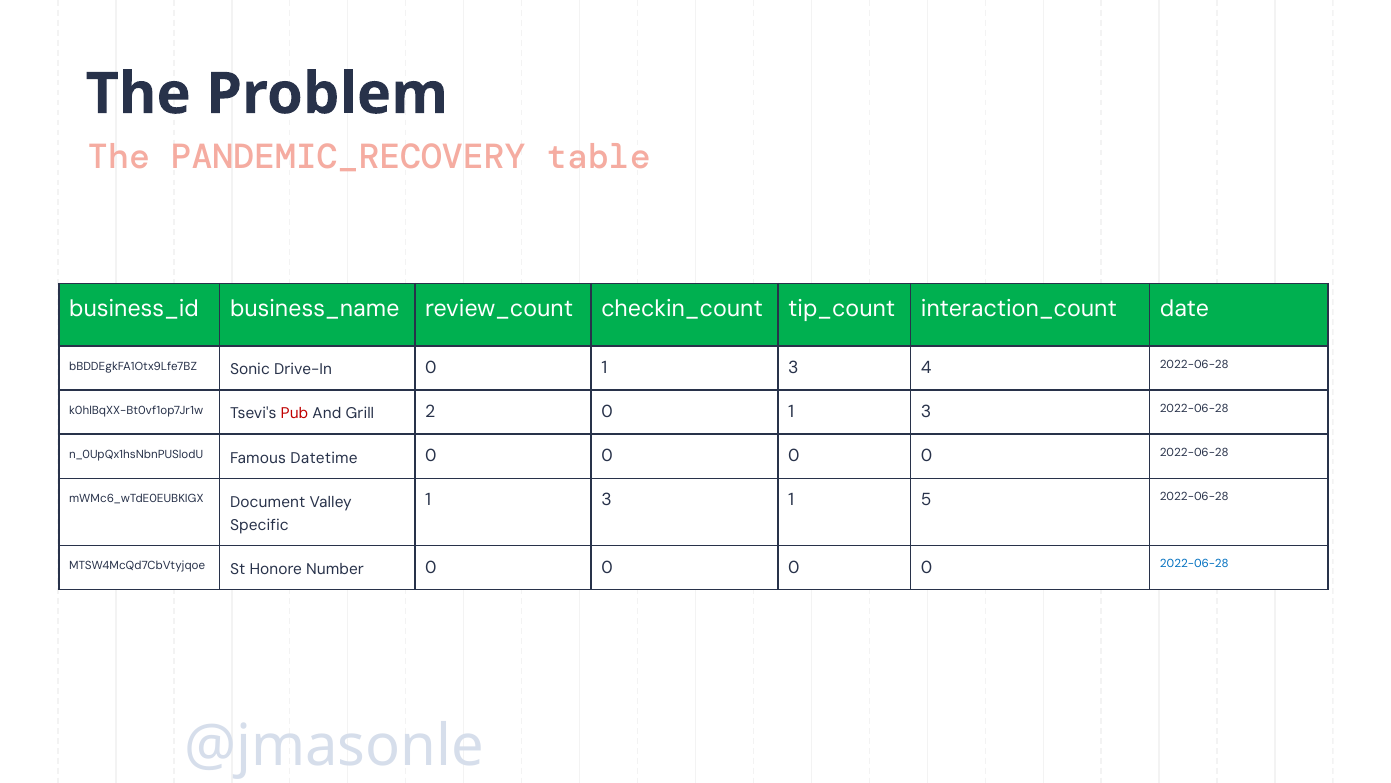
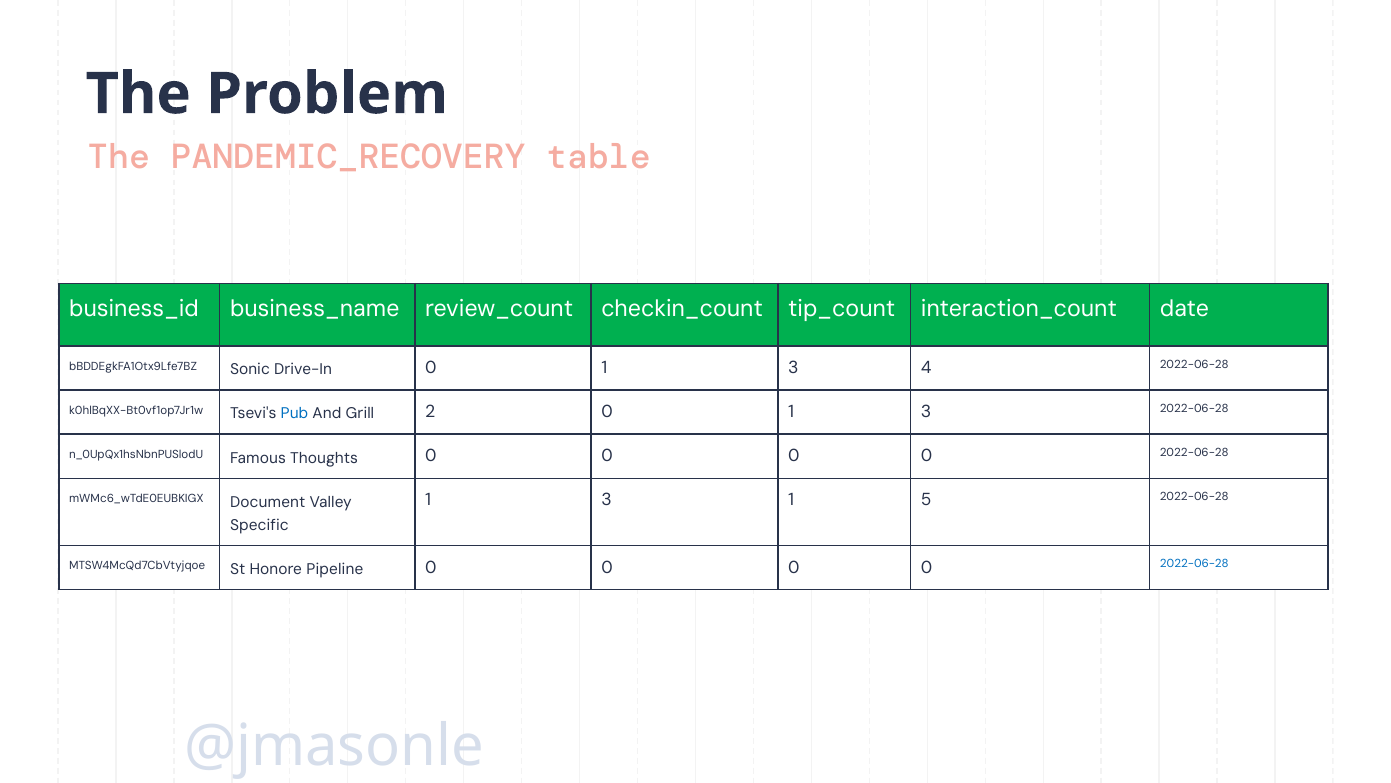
Pub colour: red -> blue (295, 414)
Datetime: Datetime -> Thoughts (324, 458)
Number: Number -> Pipeline (335, 569)
